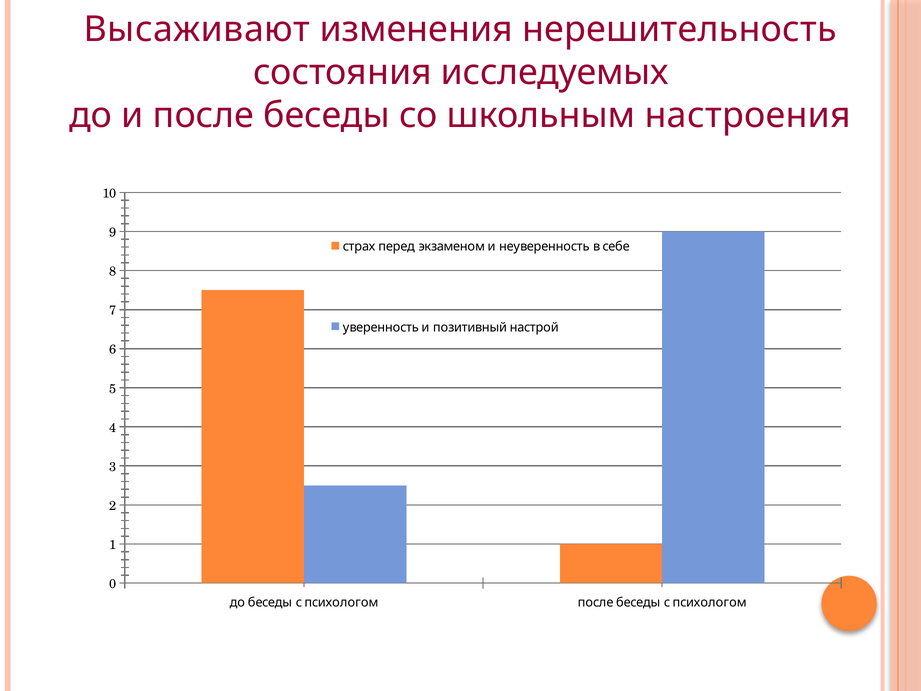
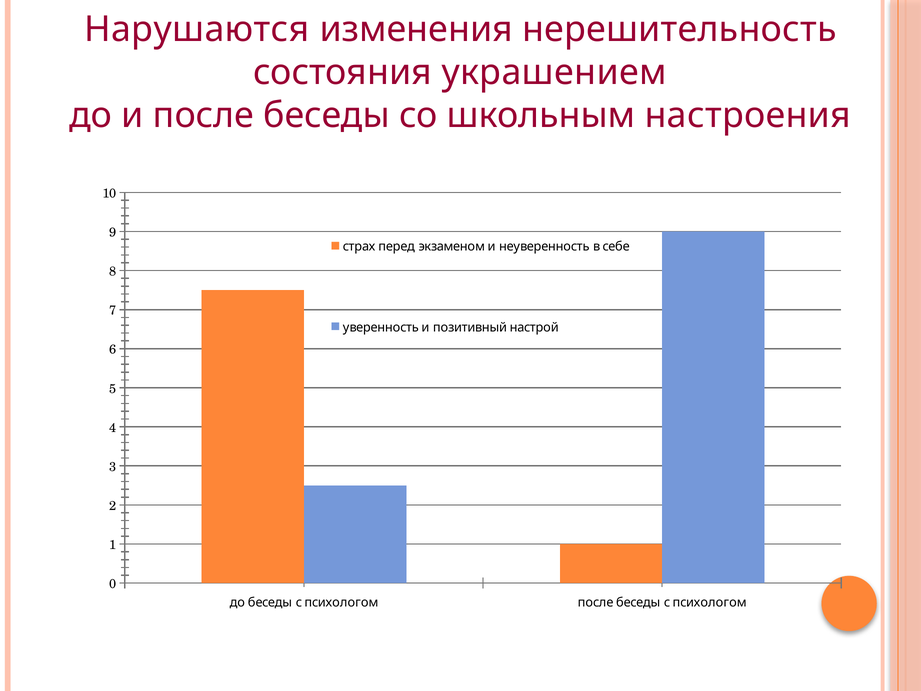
Высаживают: Высаживают -> Нарушаются (197, 29)
исследуемых: исследуемых -> украшением (554, 72)
